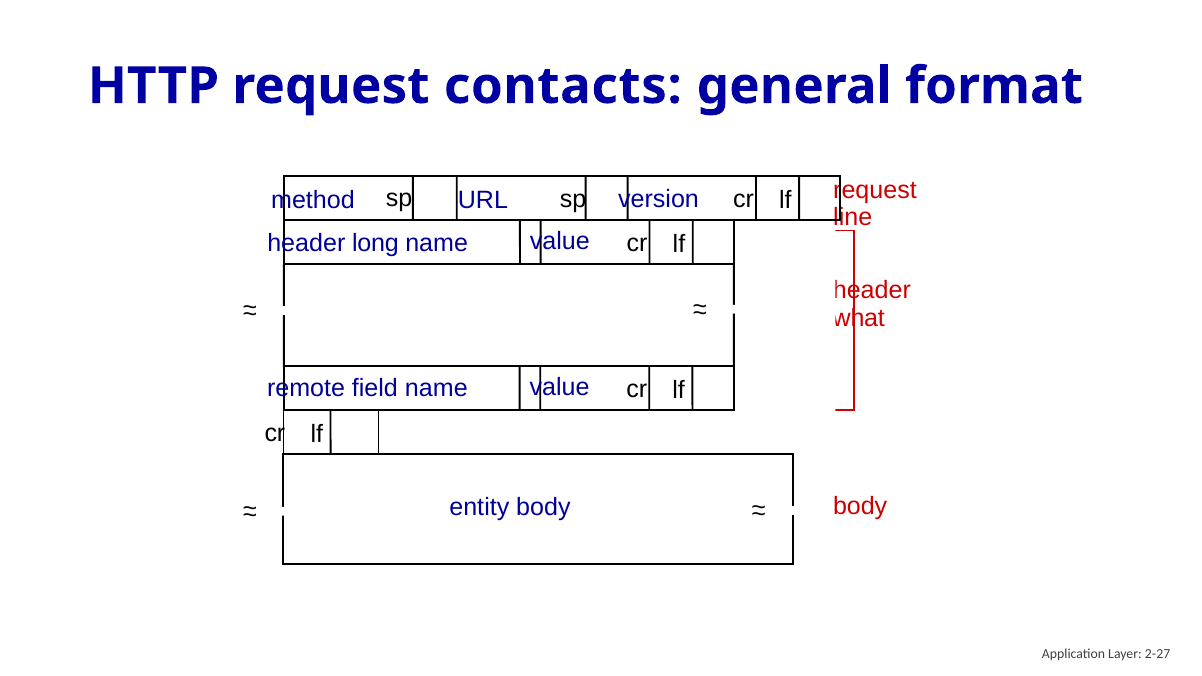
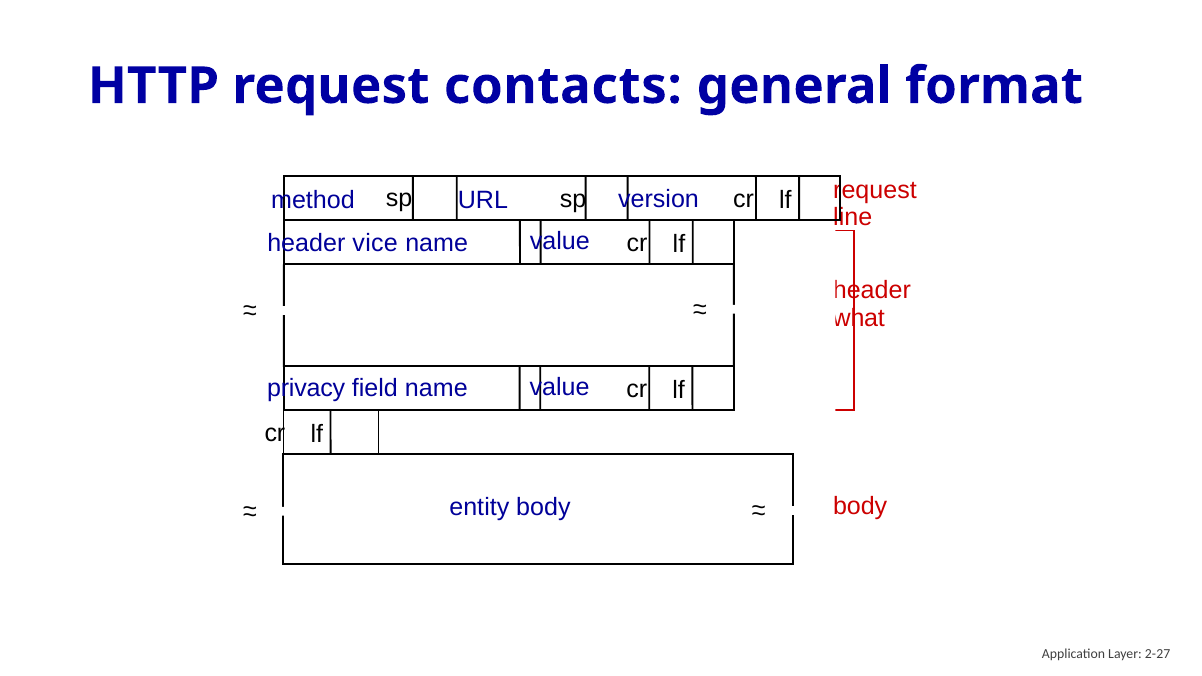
long: long -> vice (375, 243)
remote: remote -> privacy (306, 388)
